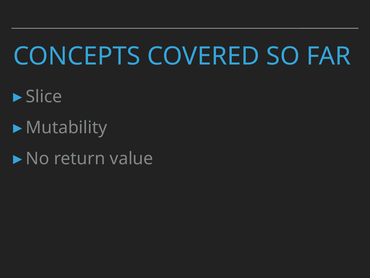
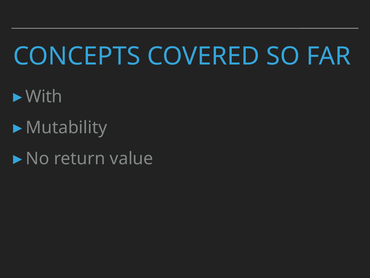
Slice: Slice -> With (44, 96)
